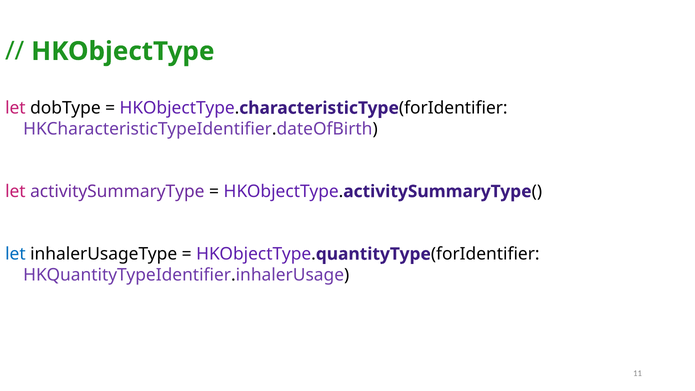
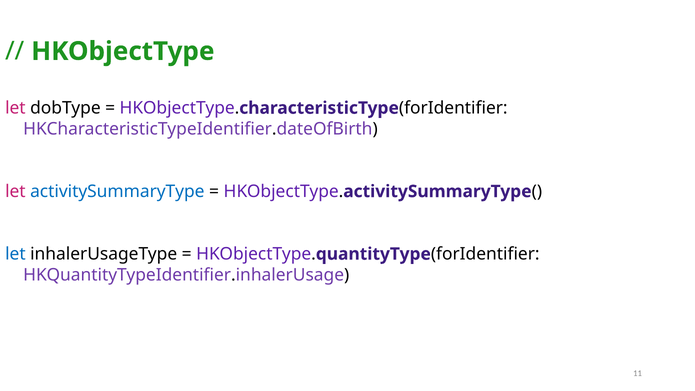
activitySummaryType colour: purple -> blue (117, 191)
